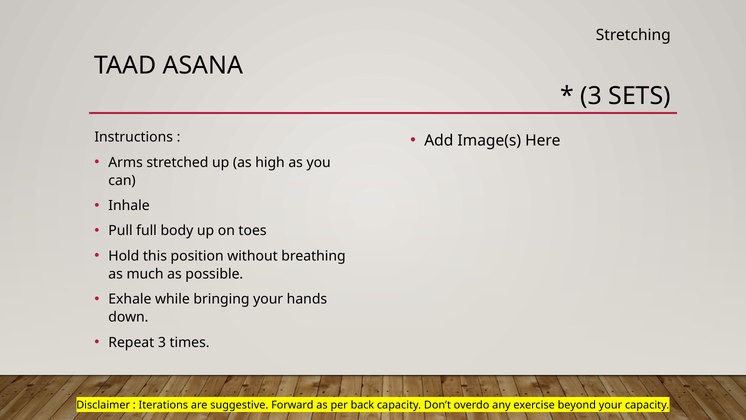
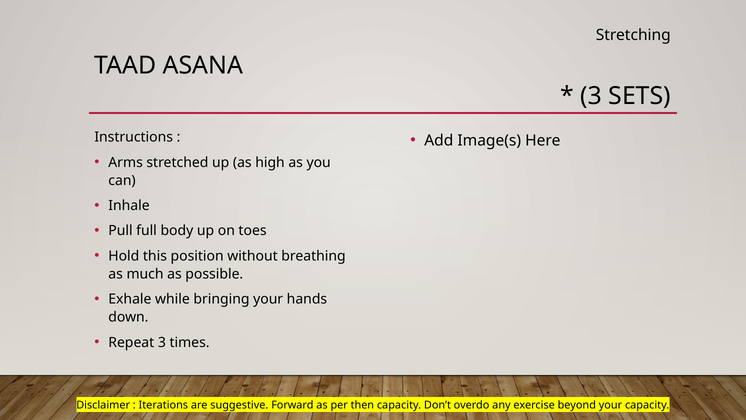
back: back -> then (362, 405)
